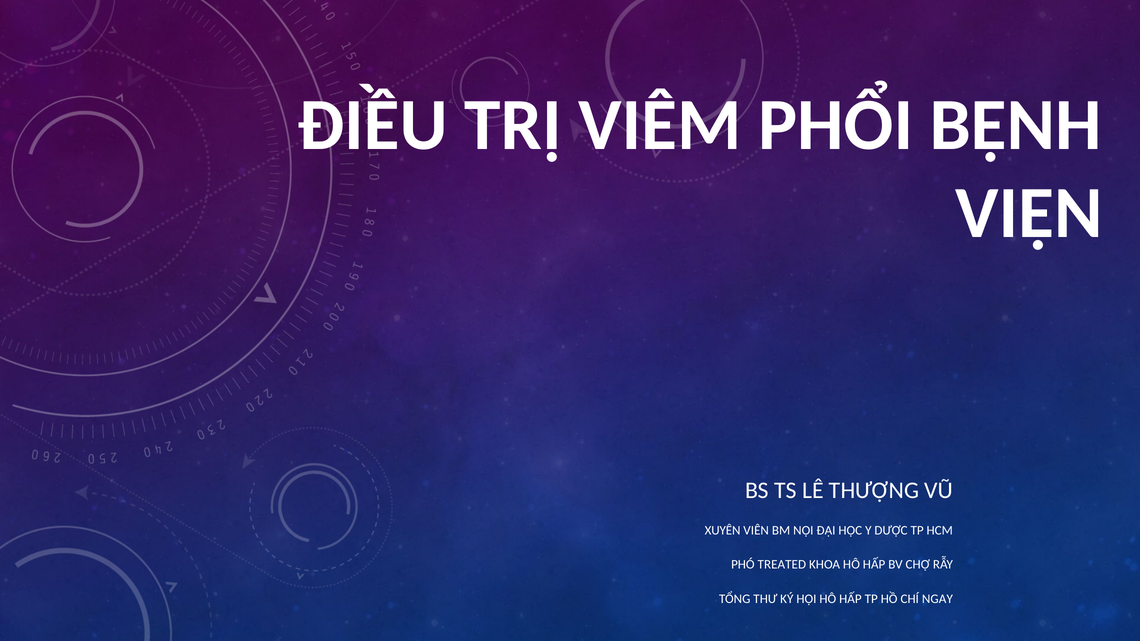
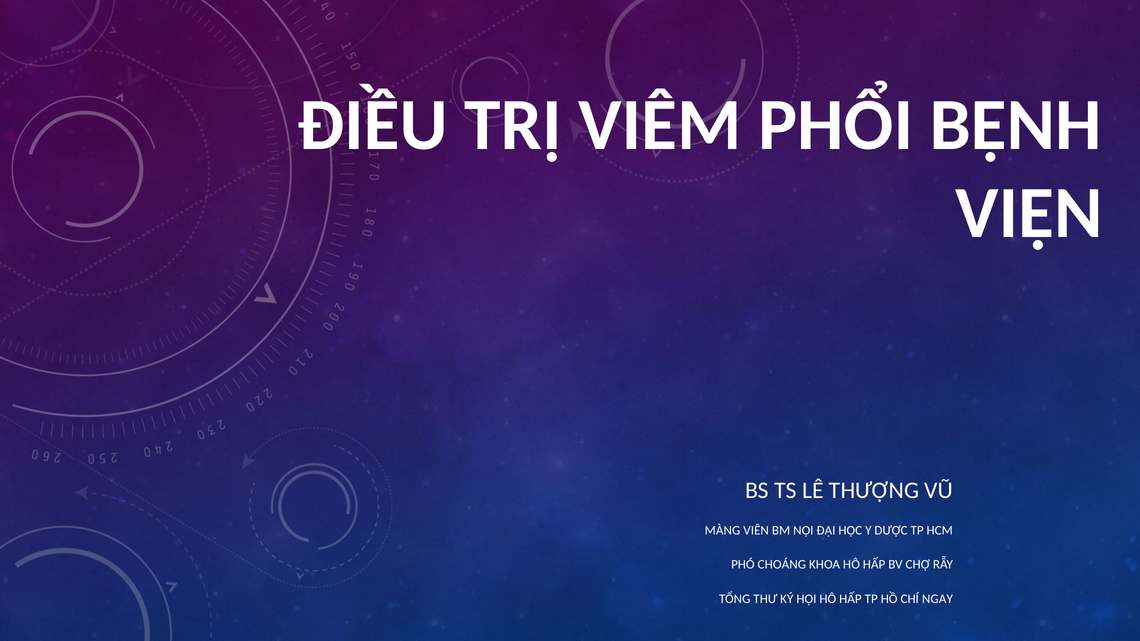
XUYÊN: XUYÊN -> MÀNG (722, 530)
TREATED: TREATED -> CHOÁNG (782, 565)
